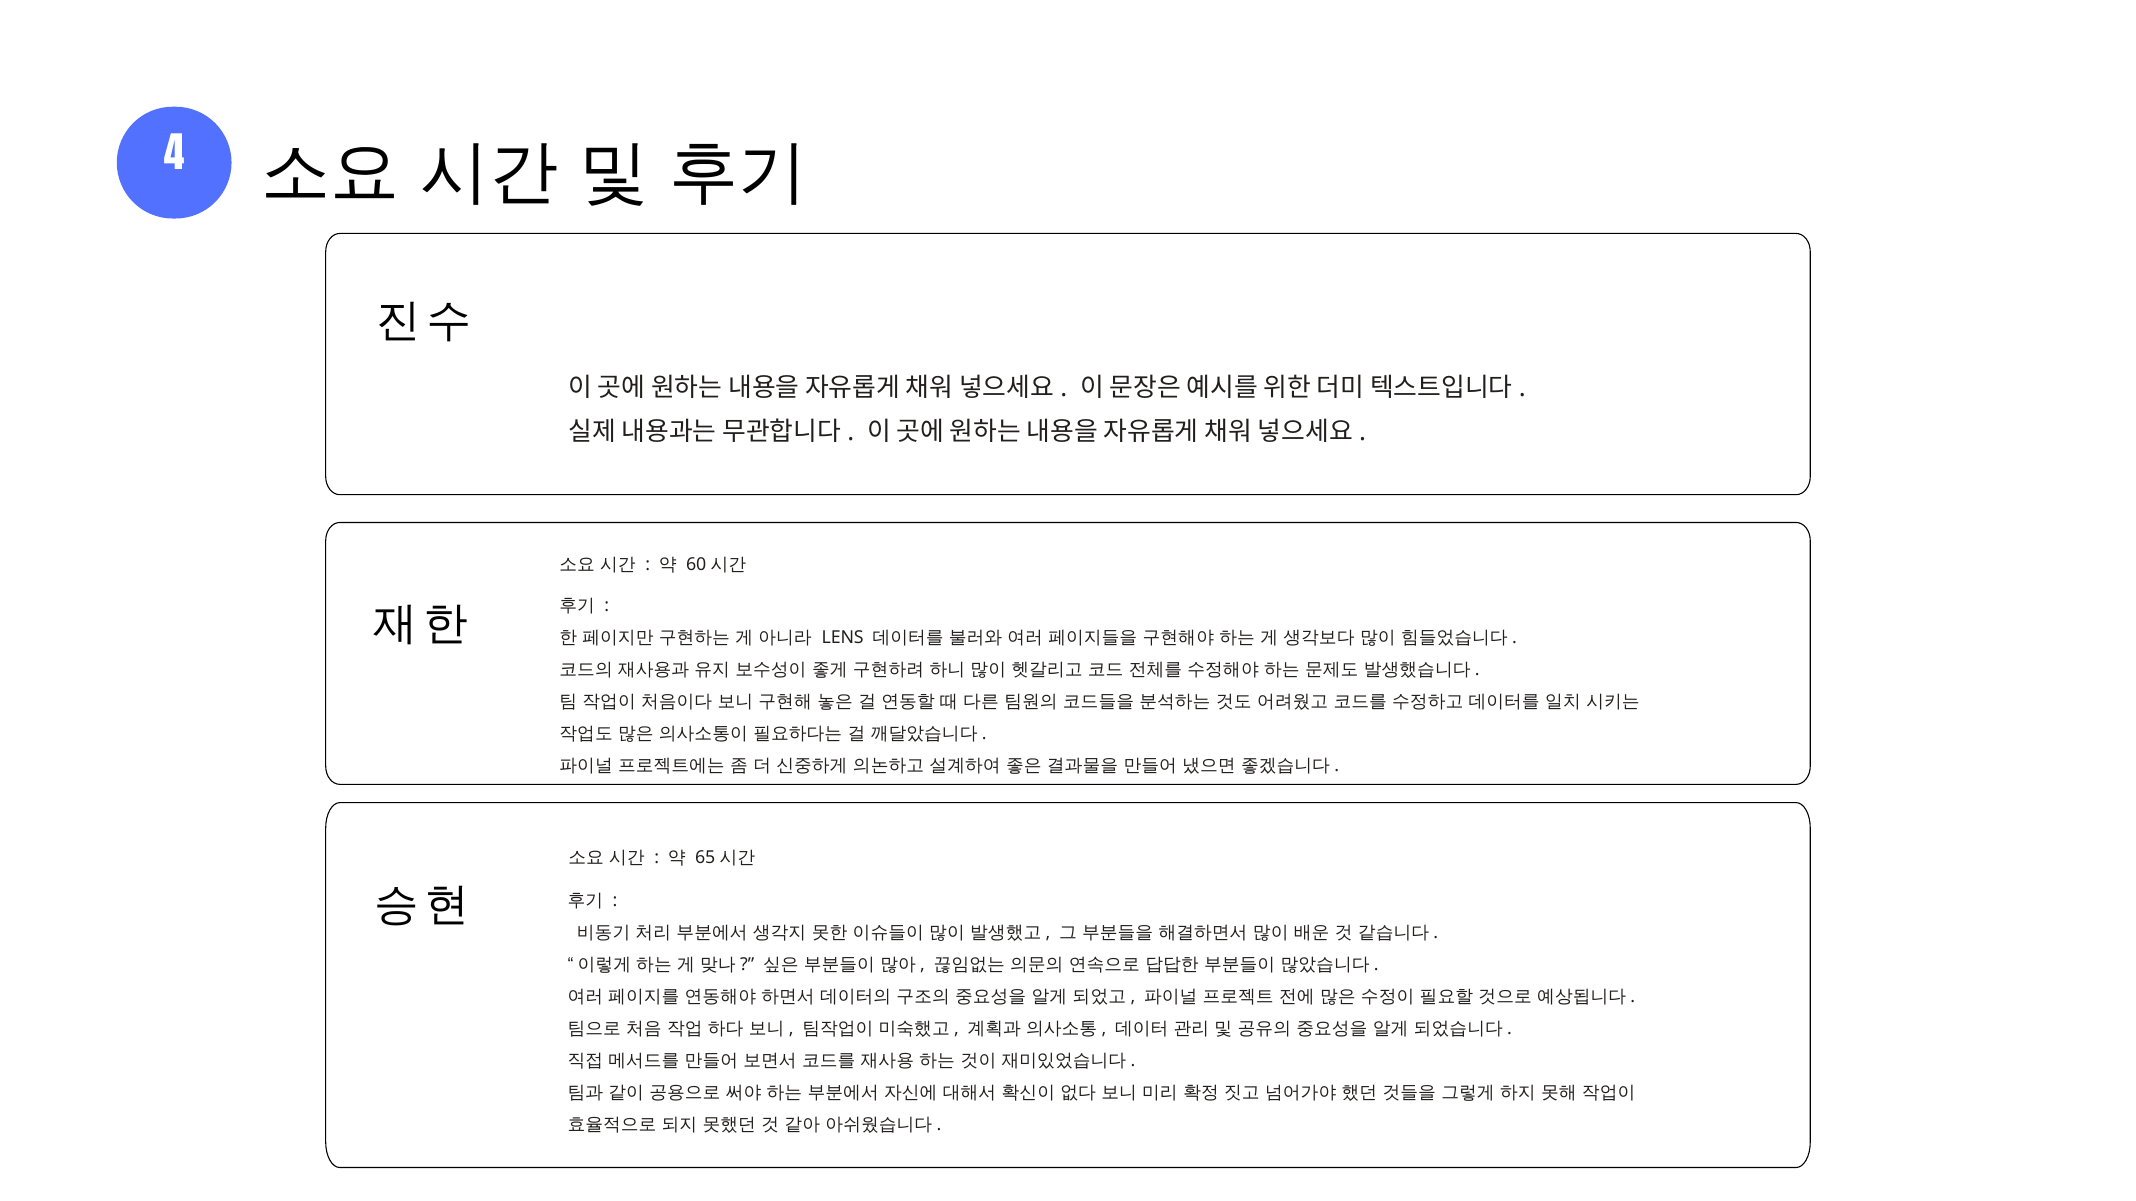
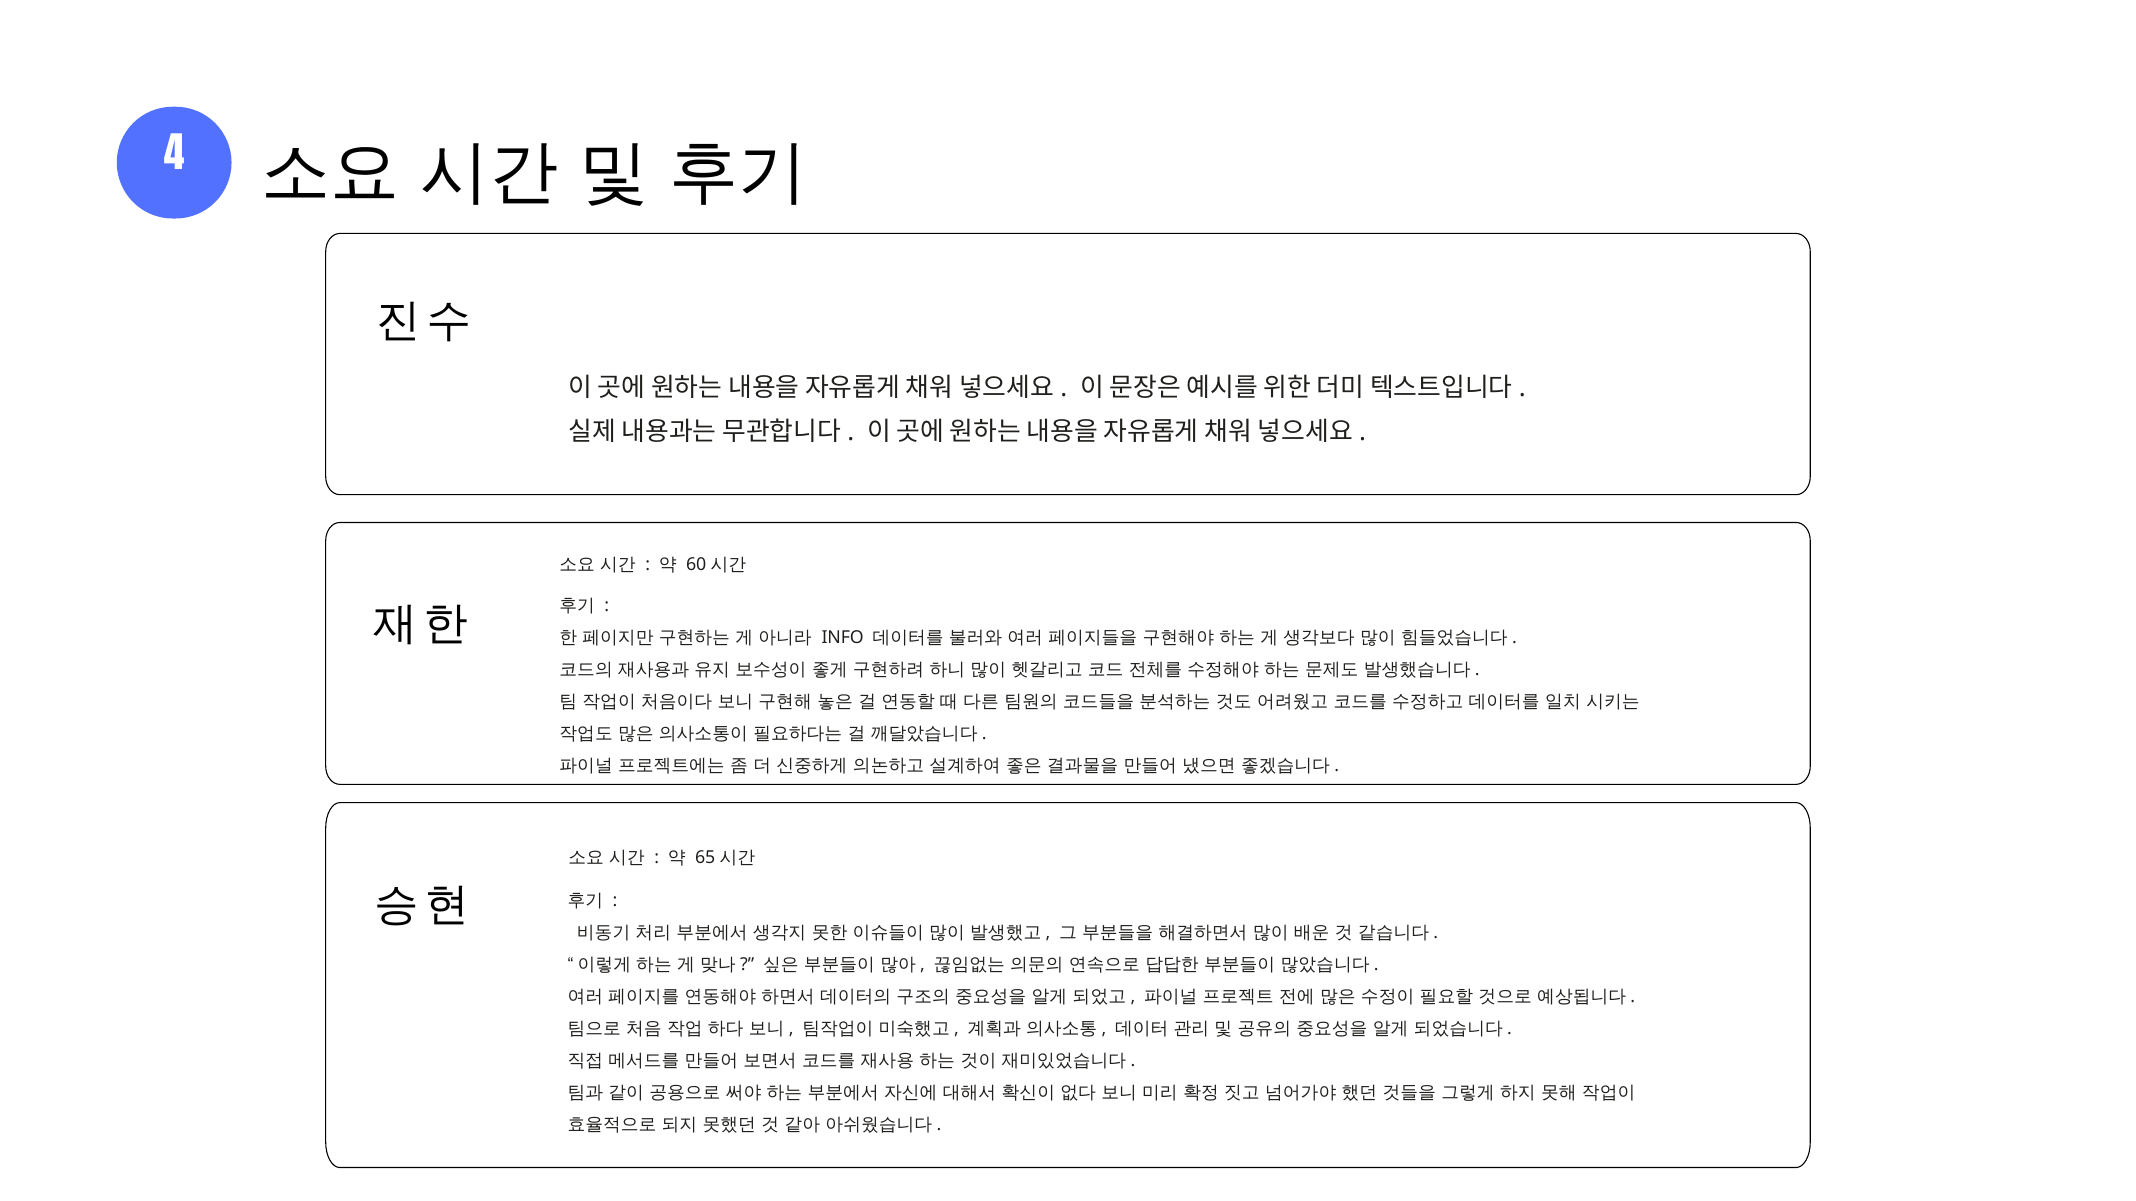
LENS: LENS -> INFO (843, 638)
